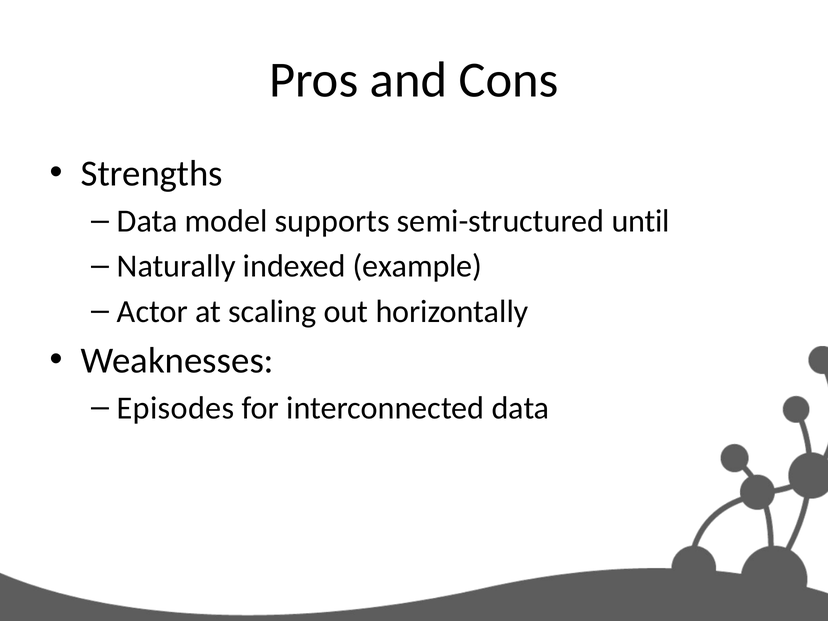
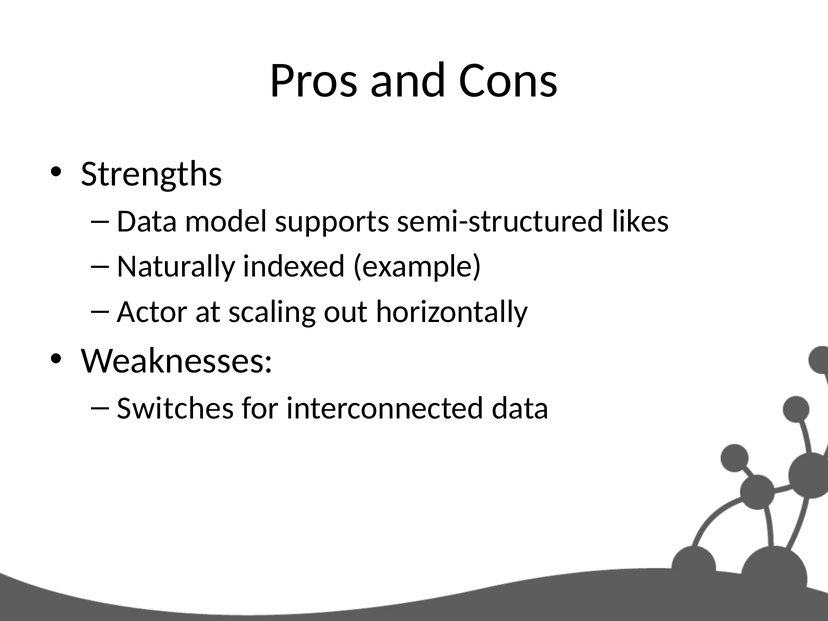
until: until -> likes (640, 221)
Episodes: Episodes -> Switches (176, 408)
